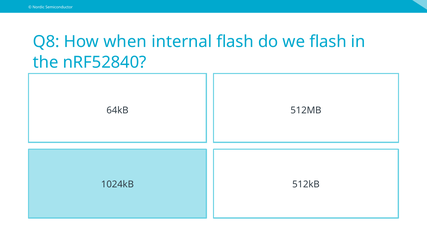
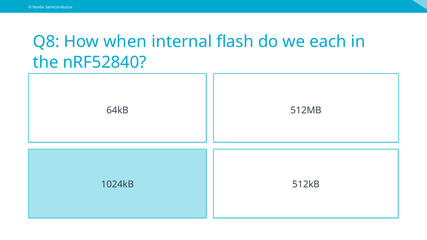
we flash: flash -> each (328, 42)
